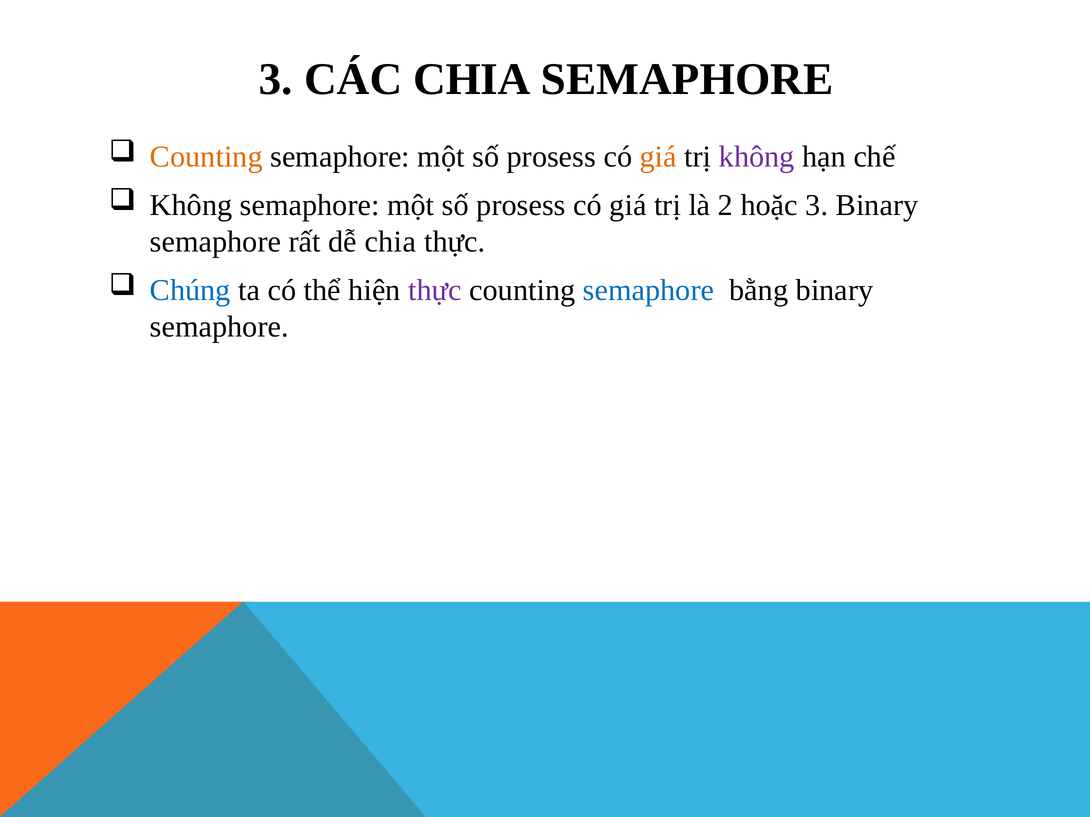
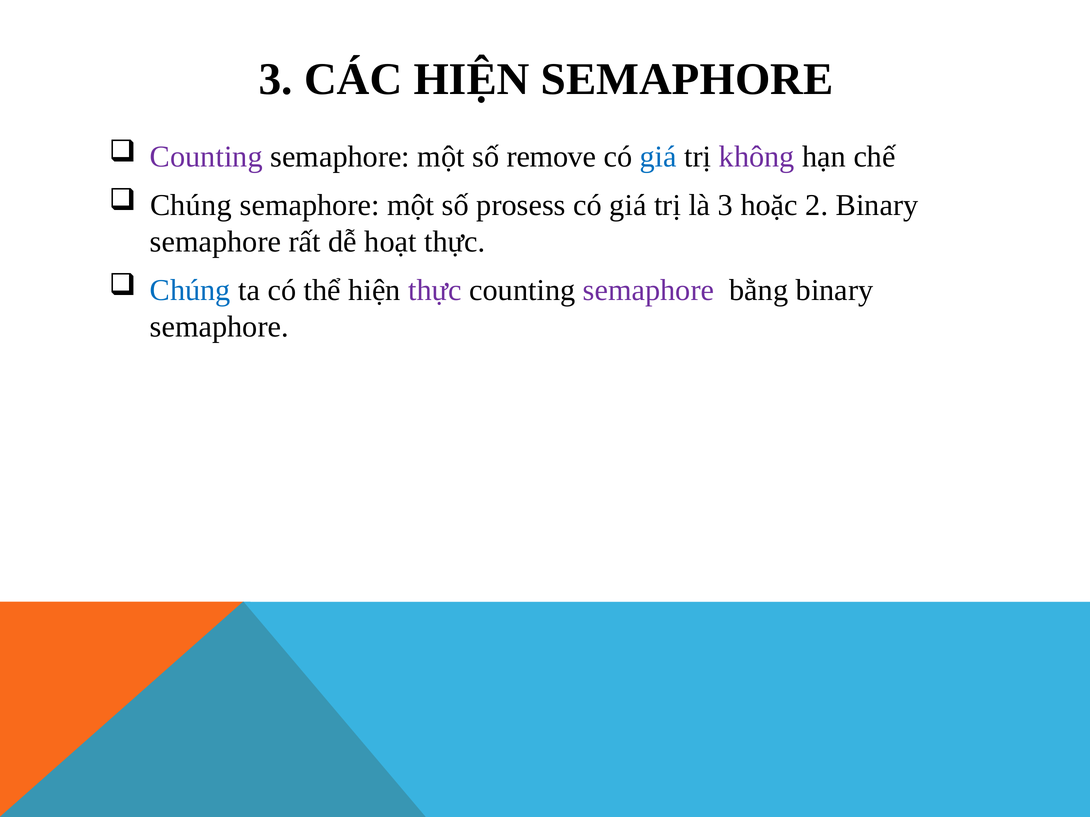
CÁC CHIA: CHIA -> HIỆN (472, 79)
Counting colour: orange -> purple (206, 157)
prosess: prosess -> remove (552, 157)
giá colour: orange -> blue (658, 157)
Không: Không -> Chúng (191, 205)
là 2: 2 -> 3 (725, 205)
hoặc 3: 3 -> 2 (817, 205)
dễ chia: chia -> hoạt (390, 242)
semaphore colour: blue -> purple (649, 290)
